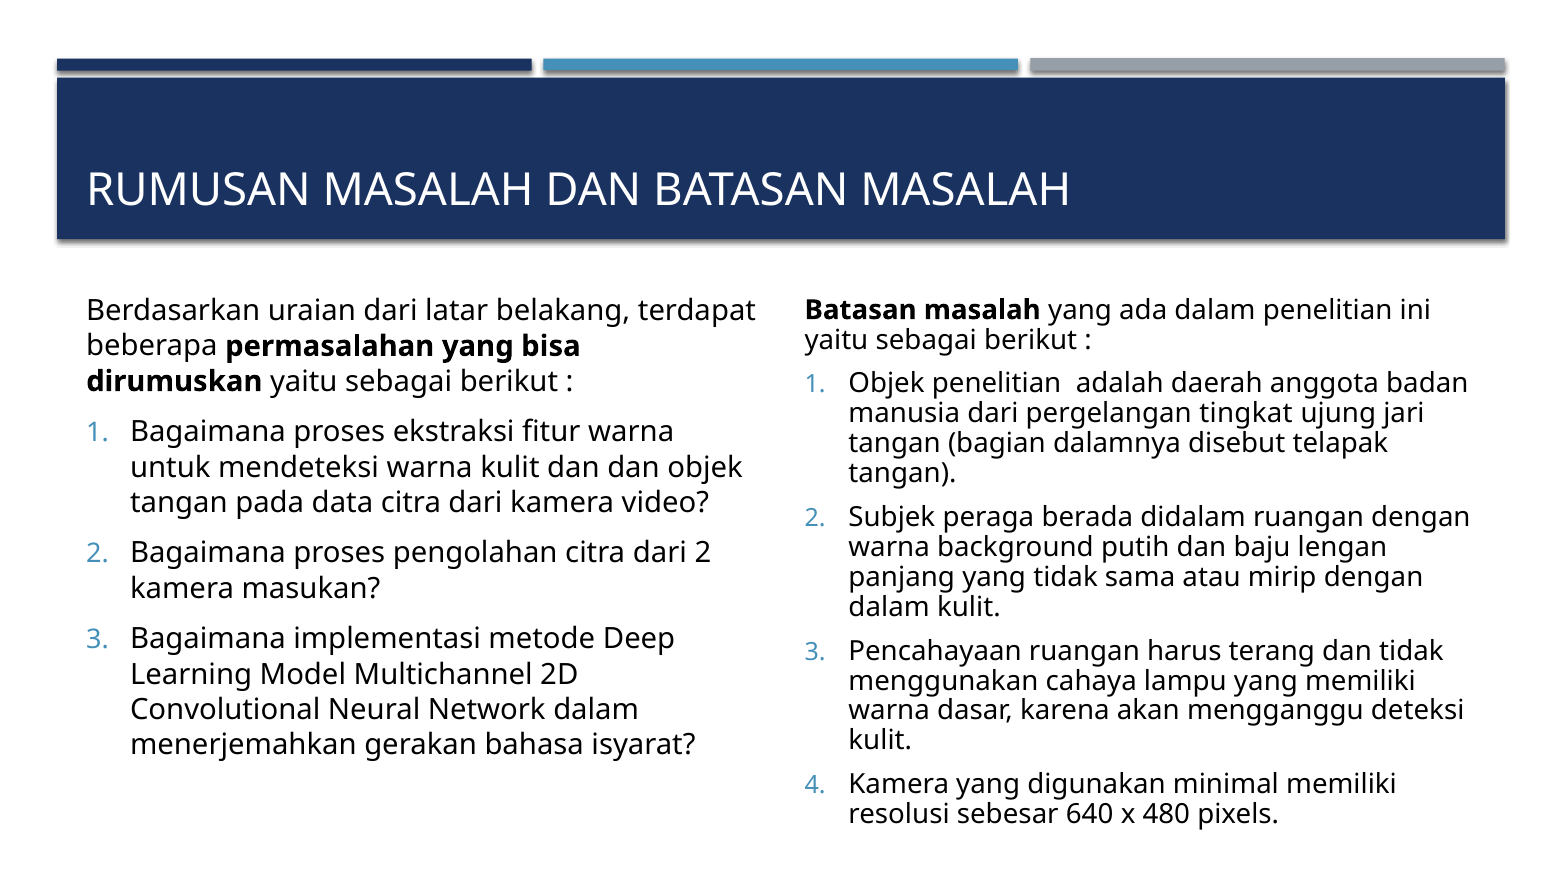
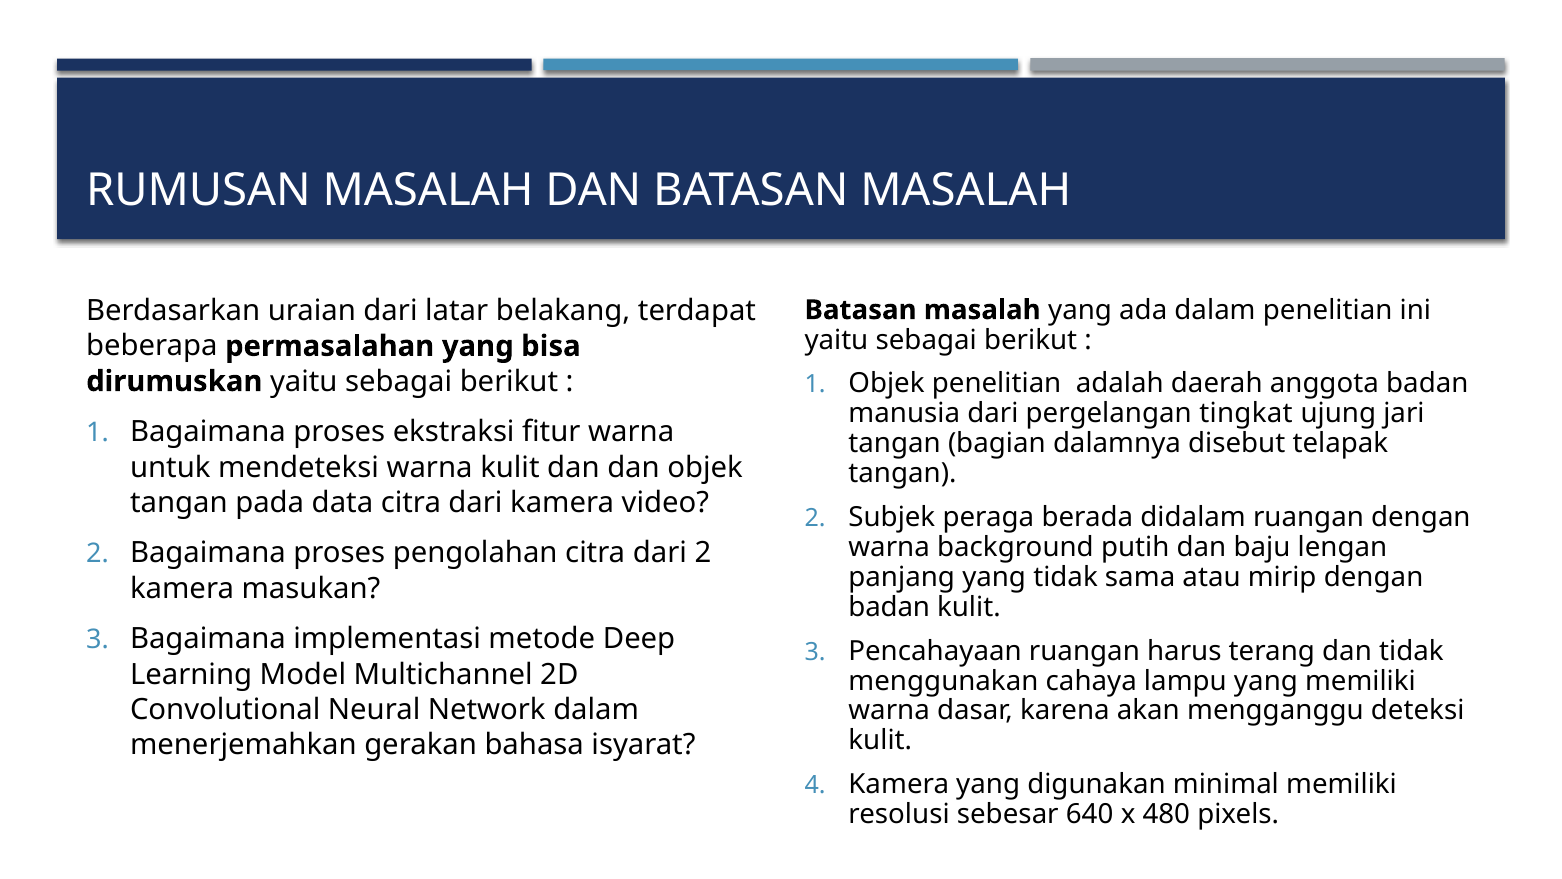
dalam: dalam -> badan (889, 607)
